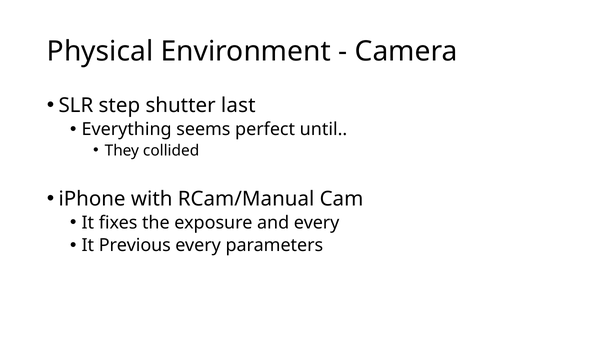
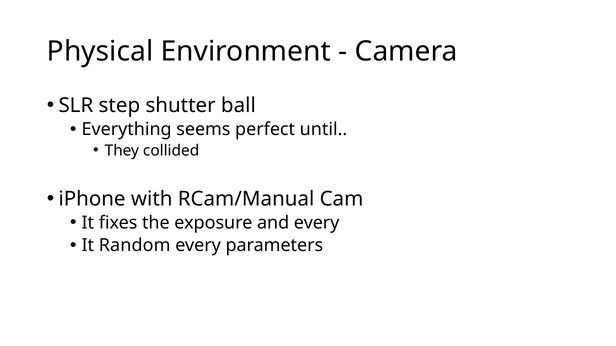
last: last -> ball (238, 106)
Previous: Previous -> Random (135, 246)
